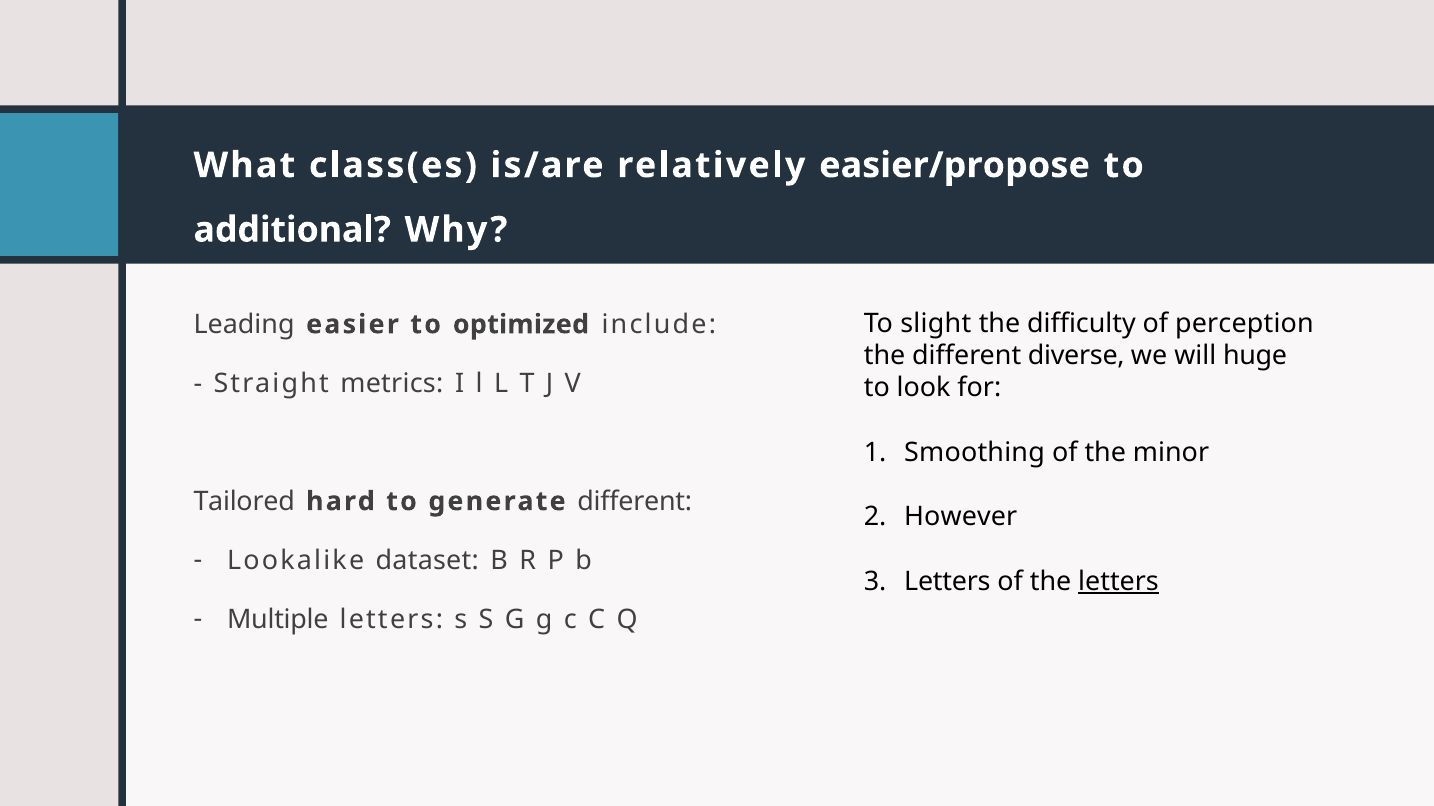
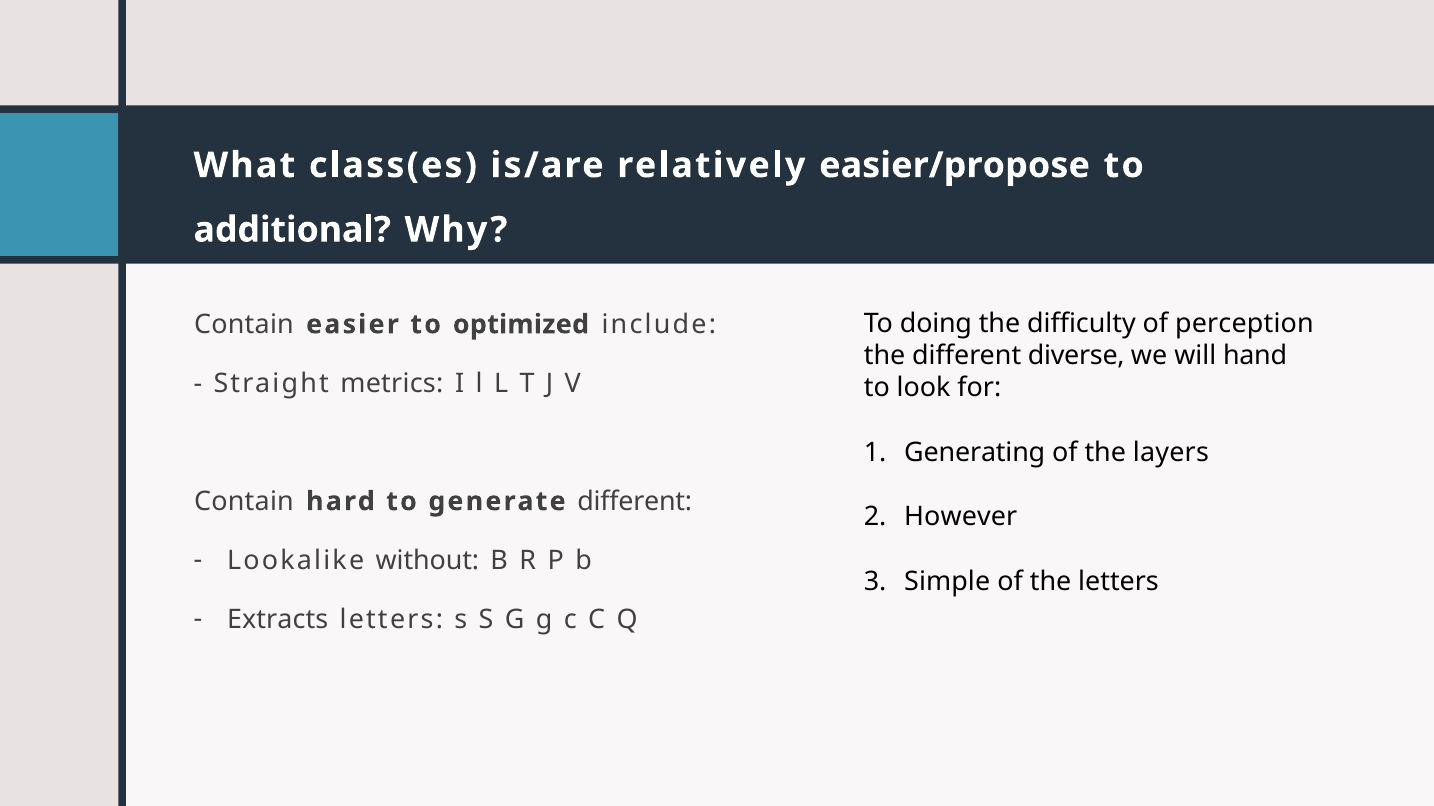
slight: slight -> doing (936, 324)
Leading: Leading -> Contain (244, 325)
huge: huge -> hand (1255, 356)
Smoothing: Smoothing -> Generating (975, 453)
minor: minor -> layers (1171, 453)
Tailored: Tailored -> Contain (244, 502)
dataset: dataset -> without (427, 561)
Letters: Letters -> Simple (947, 582)
letters underline: present -> none (1119, 582)
Multiple: Multiple -> Extracts (278, 620)
